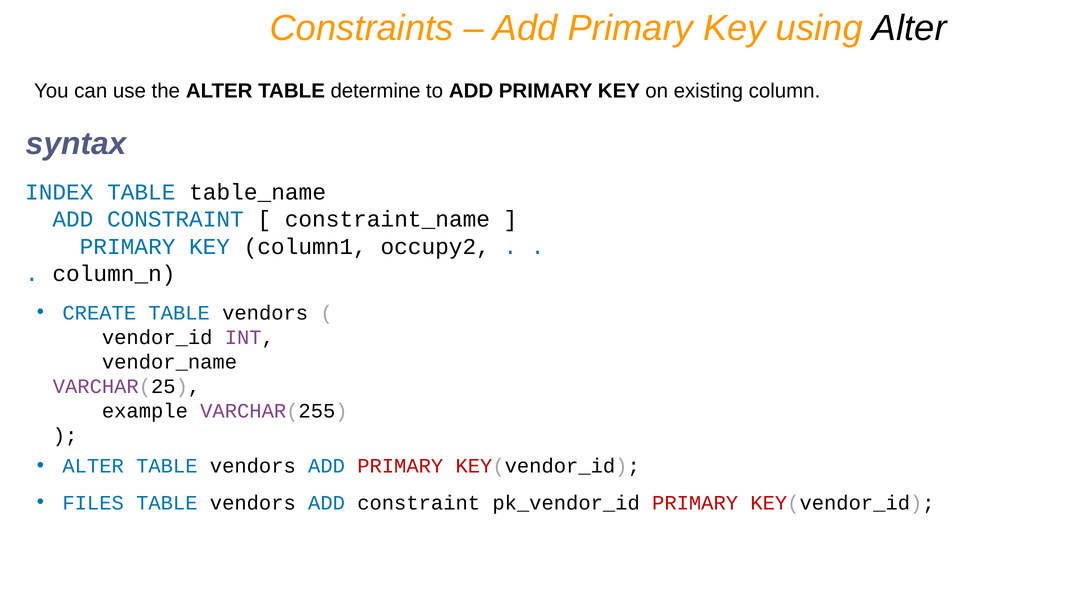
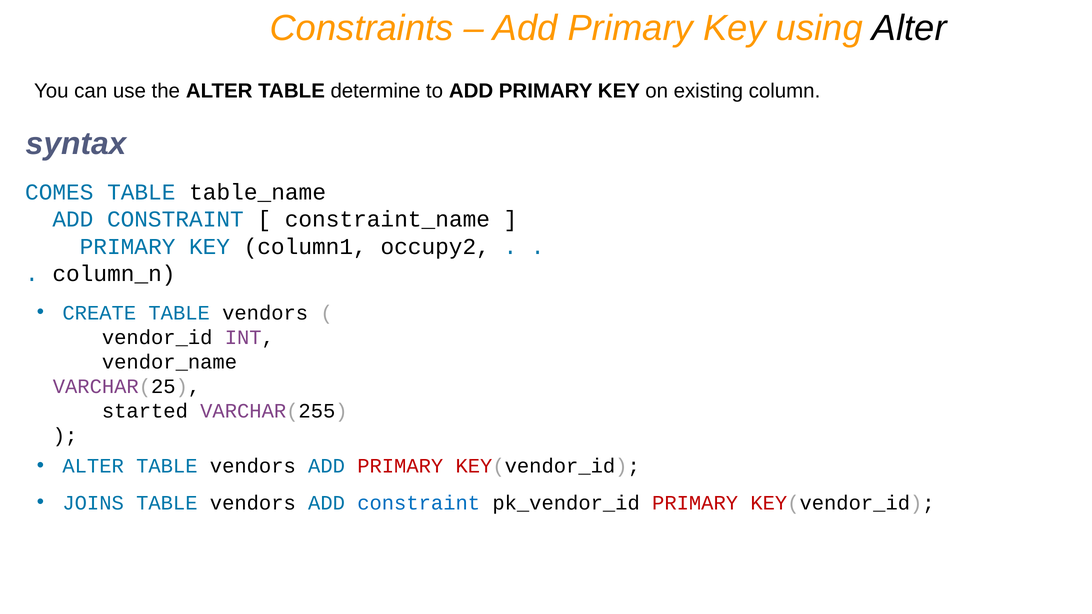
INDEX: INDEX -> COMES (59, 192)
example: example -> started (145, 411)
FILES: FILES -> JOINS (93, 503)
constraint colour: black -> blue (419, 503)
